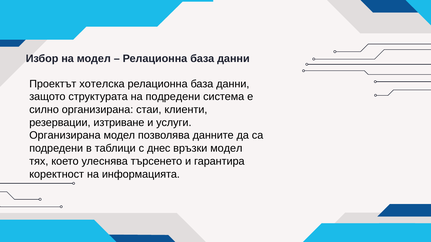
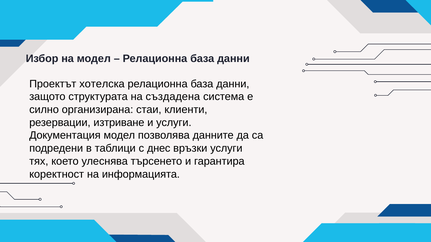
на подредени: подредени -> създадена (173, 97)
Организирана: Организирана -> Документация (65, 136)
връзки модел: модел -> услуги (226, 149)
